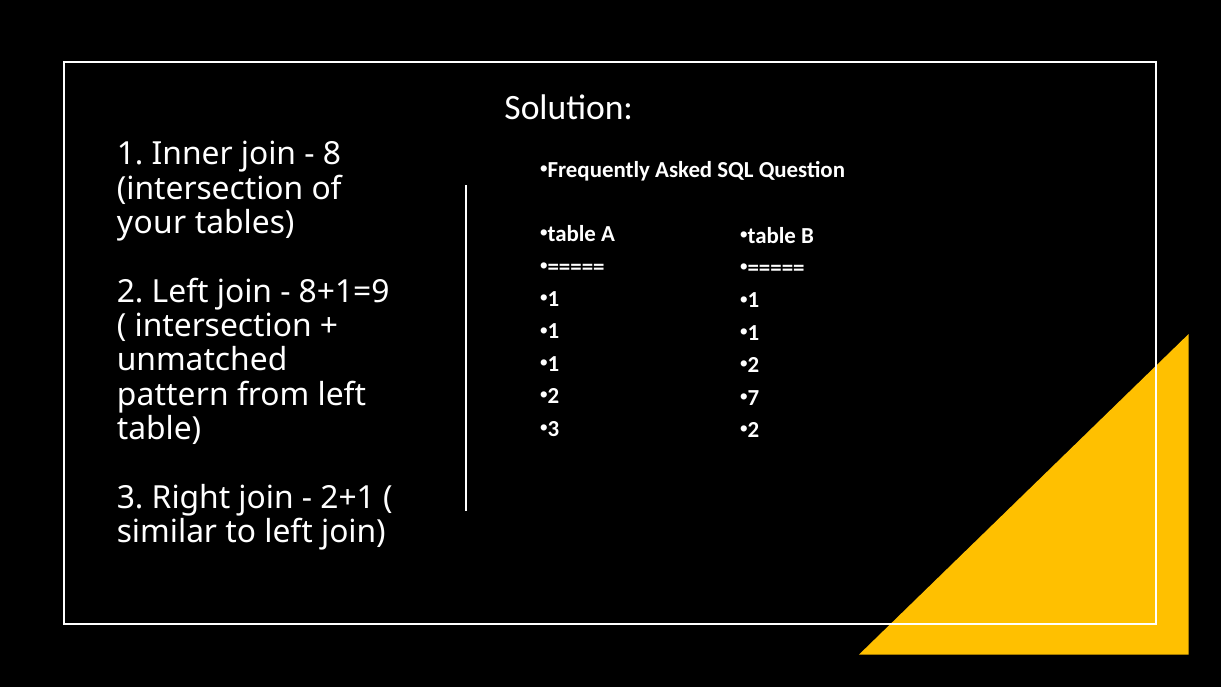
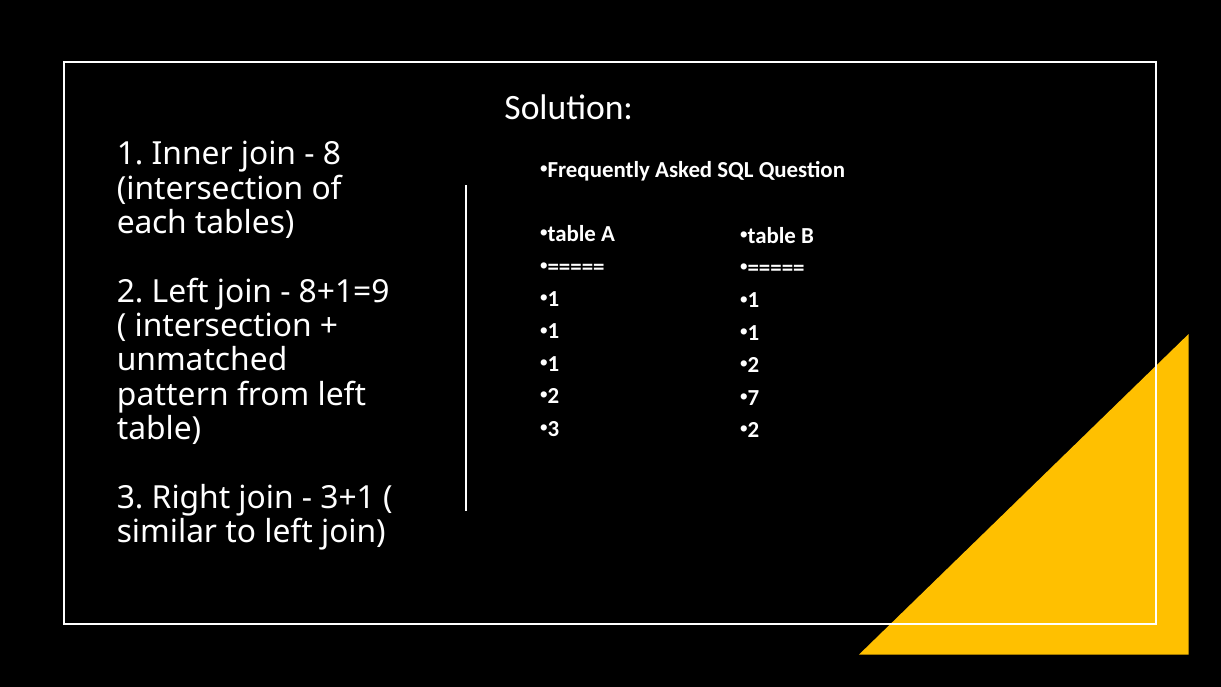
your: your -> each (152, 223)
2+1: 2+1 -> 3+1 (348, 498)
